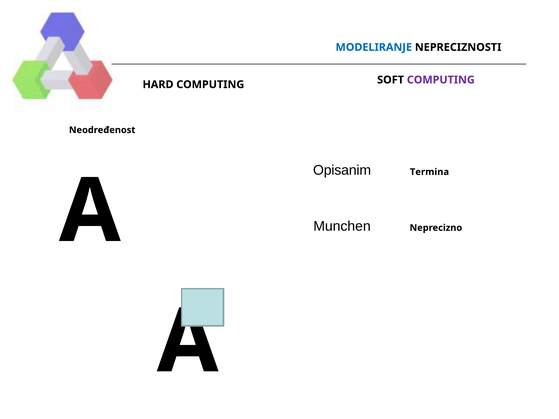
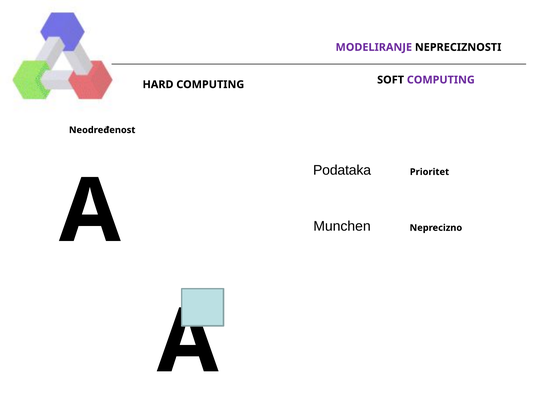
MODELIRANJE colour: blue -> purple (374, 47)
Opisanim: Opisanim -> Podataka (342, 170)
Termina: Termina -> Prioritet (429, 172)
